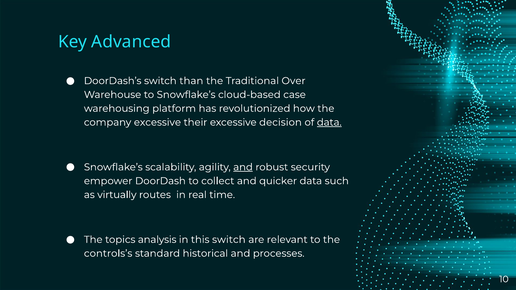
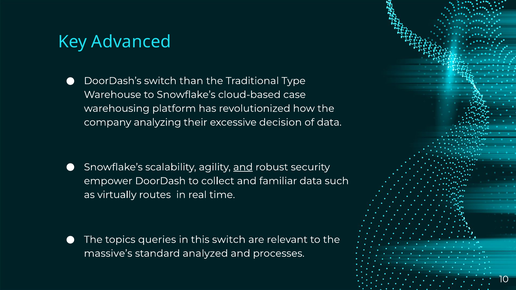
Over: Over -> Type (294, 81)
company excessive: excessive -> analyzing (157, 122)
data underline: present -> none (329, 122)
quicker: quicker -> familiar (278, 181)
analysis: analysis -> queries (157, 240)
controls’s: controls’s -> massive’s (108, 254)
historical: historical -> analyzed (205, 254)
